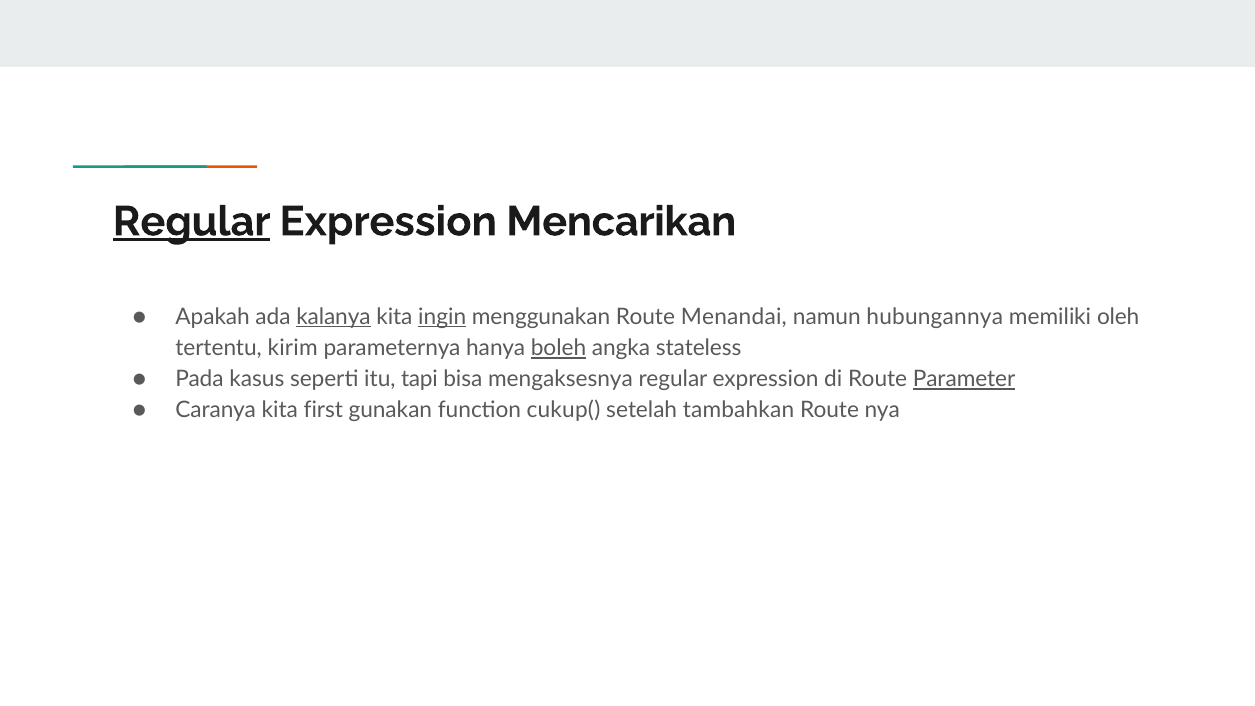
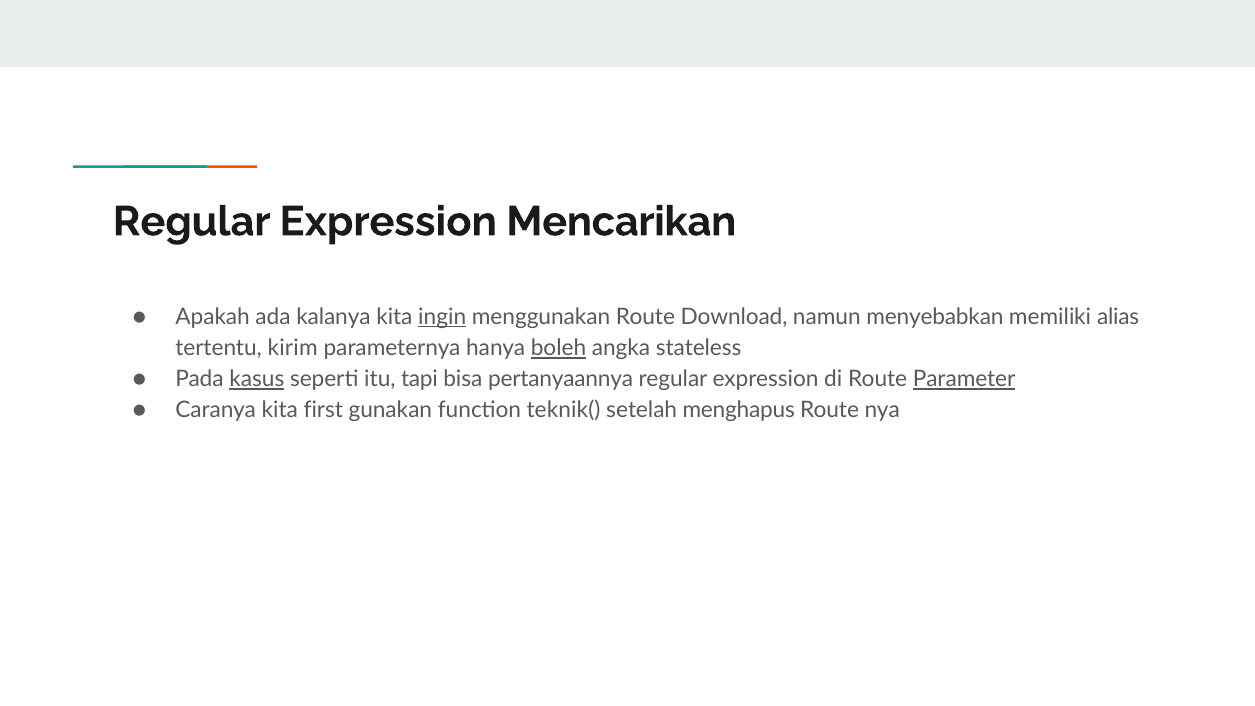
Regular underline: present -> none (192, 222)
kalanya underline: present -> none (333, 317)
Menandai: Menandai -> Download (734, 317)
hubungannya: hubungannya -> menyebabkan (935, 317)
oleh: oleh -> alias (1118, 317)
kasus underline: none -> present (257, 379)
mengaksesnya: mengaksesnya -> pertanyaannya (561, 379)
cukup(: cukup( -> teknik( (564, 410)
tambahkan: tambahkan -> menghapus (739, 410)
